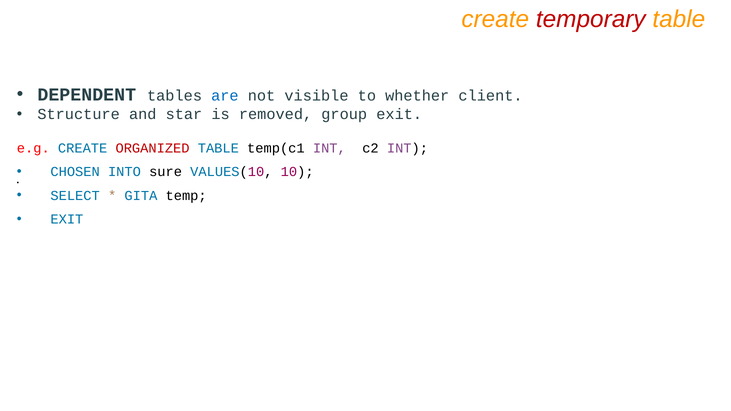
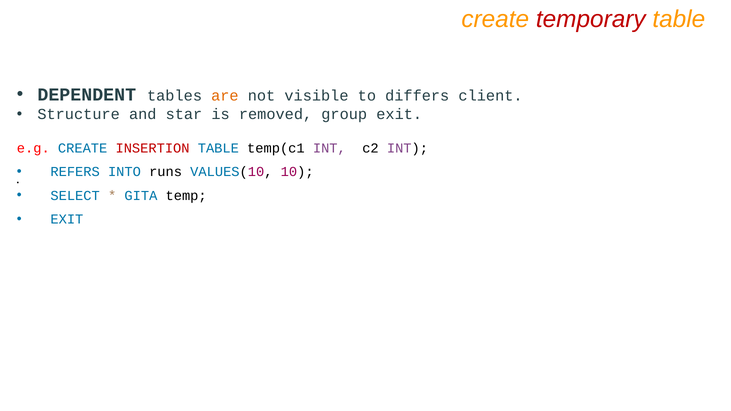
are colour: blue -> orange (225, 96)
whether: whether -> differs (417, 96)
ORGANIZED: ORGANIZED -> INSERTION (153, 148)
CHOSEN: CHOSEN -> REFERS (75, 172)
sure: sure -> runs (166, 172)
